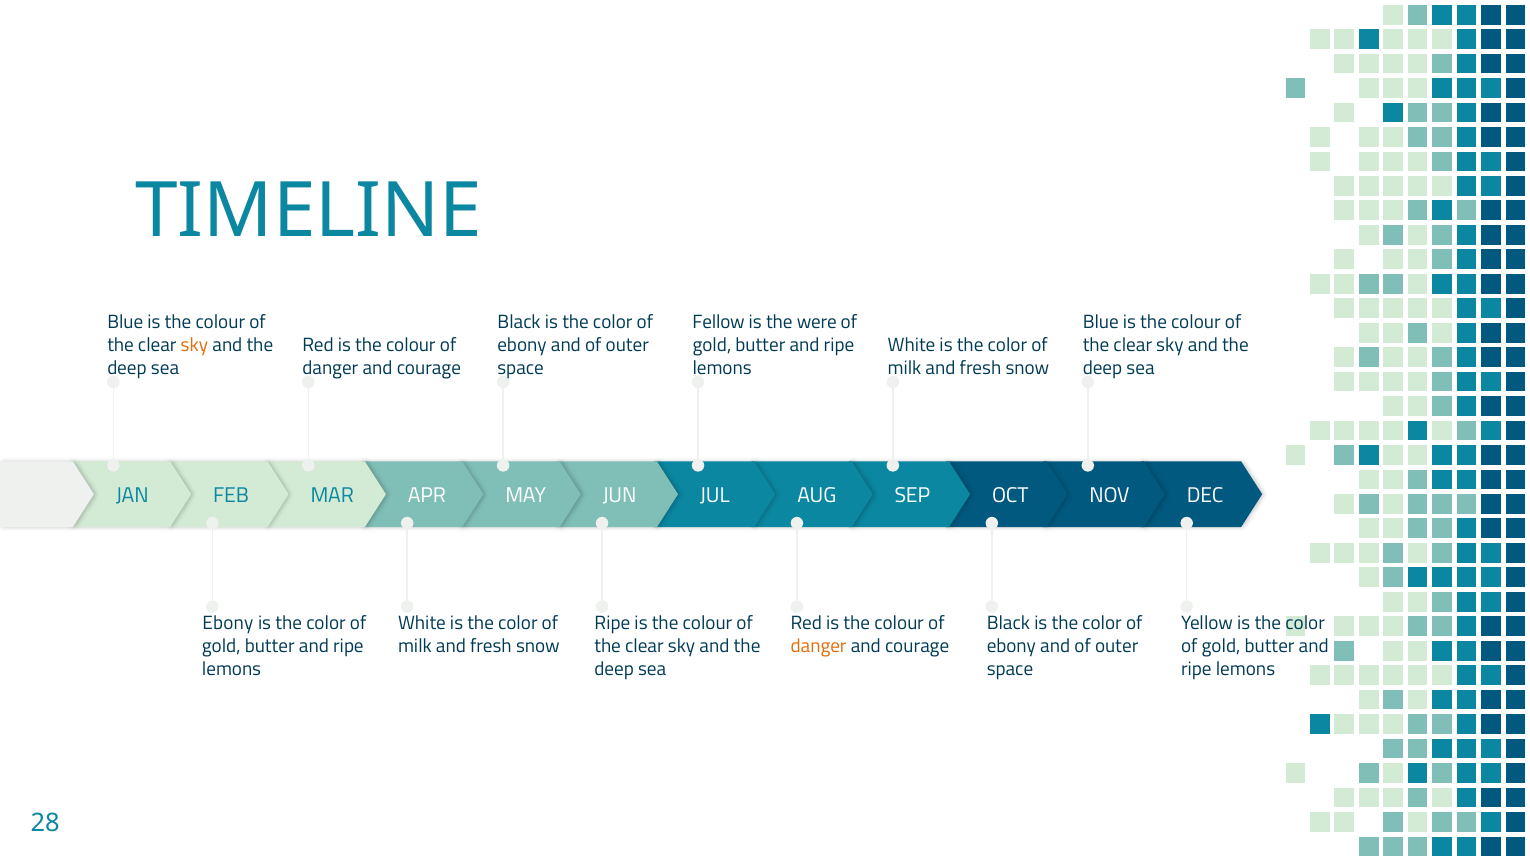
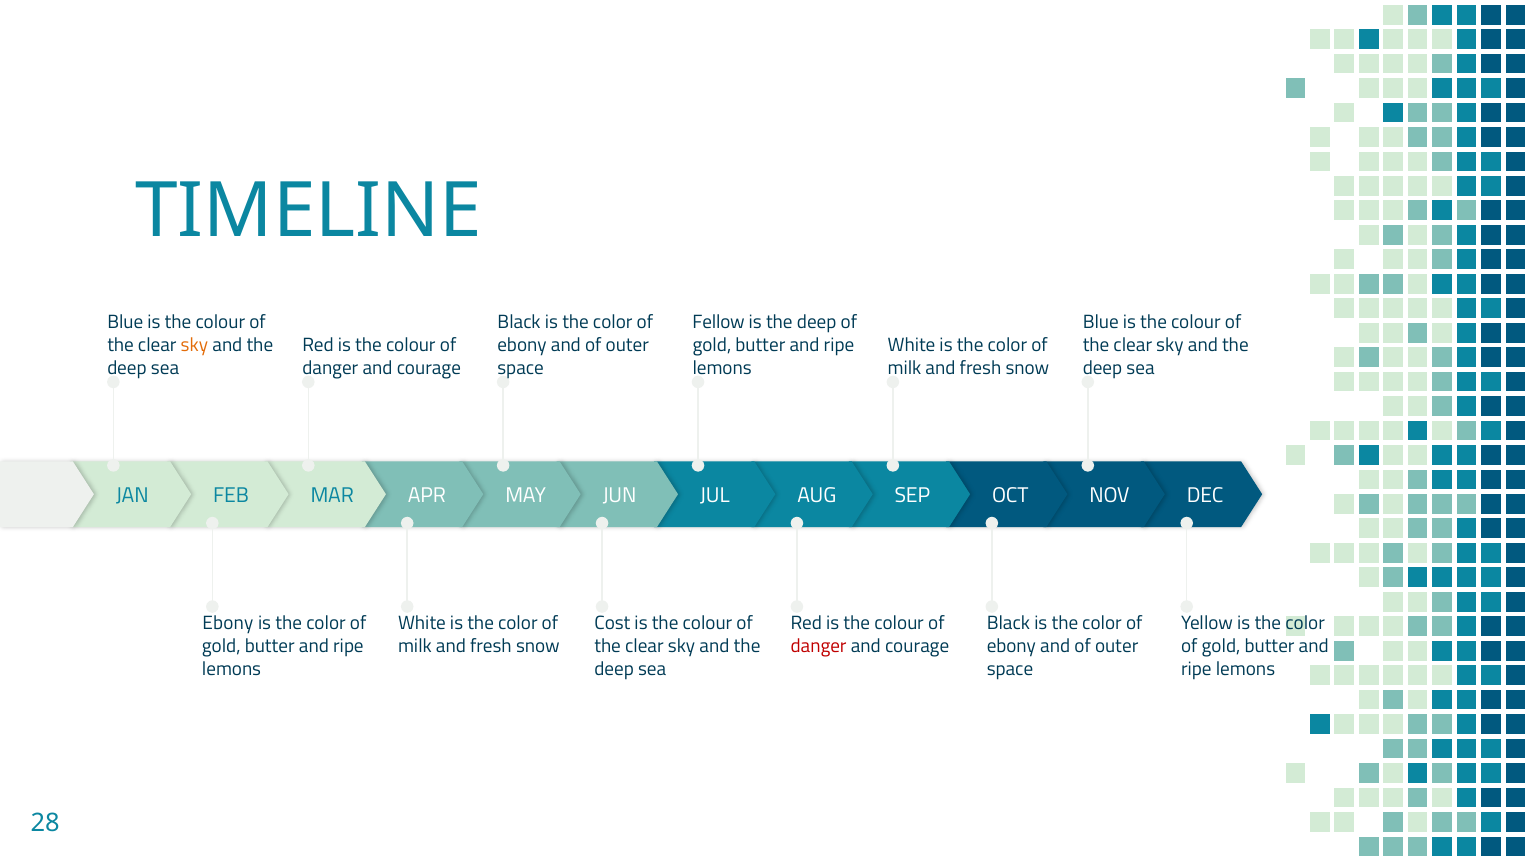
is the were: were -> deep (817, 322)
Ripe: Ripe -> Cost (612, 623)
danger colour: orange -> red (819, 646)
